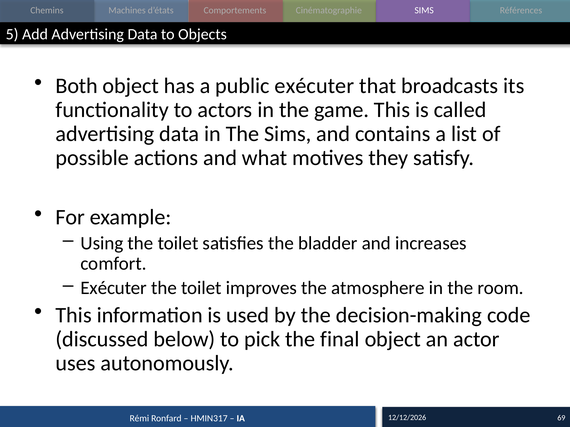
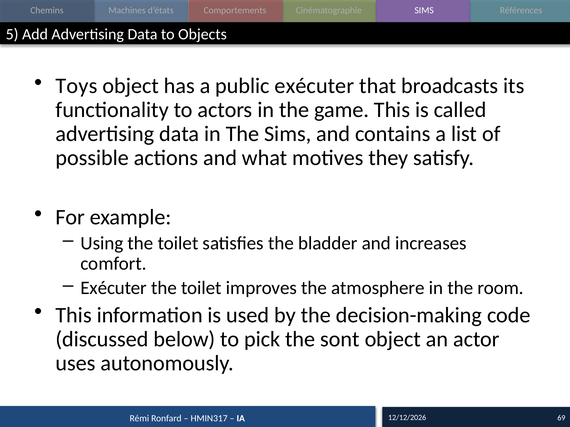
Both: Both -> Toys (76, 86)
final: final -> sont (340, 340)
